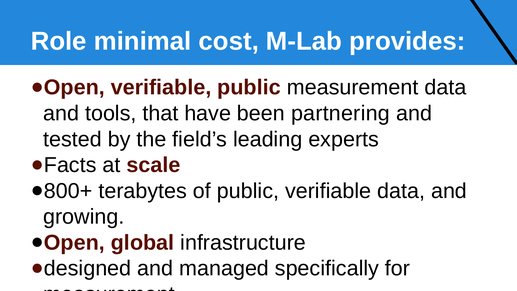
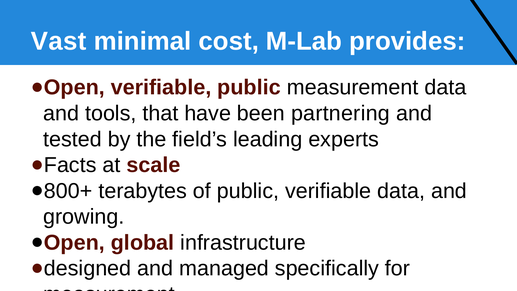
Role: Role -> Vast (59, 41)
